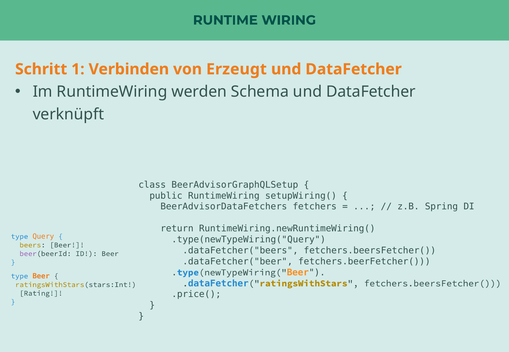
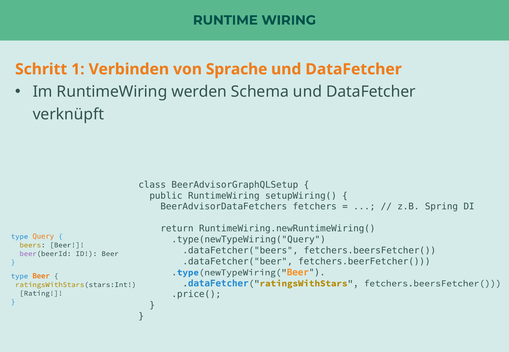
Erzeugt: Erzeugt -> Sprache (237, 69)
